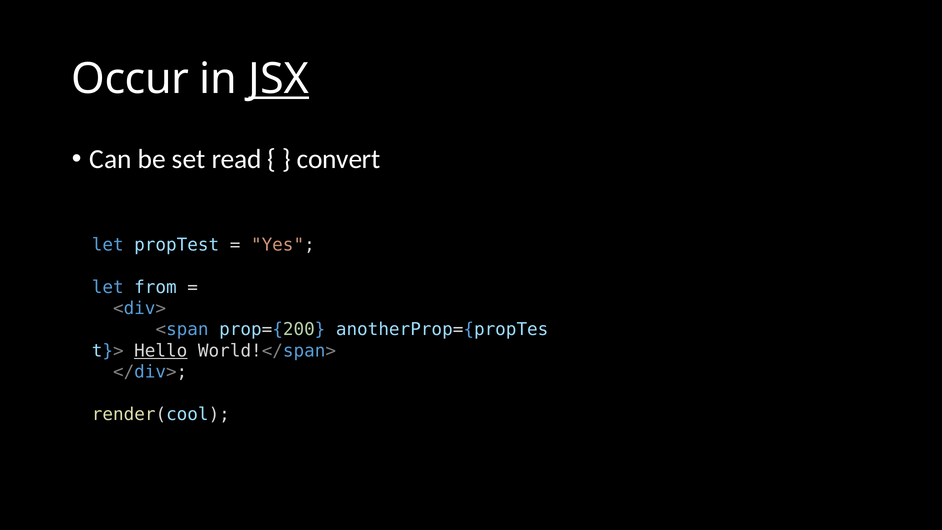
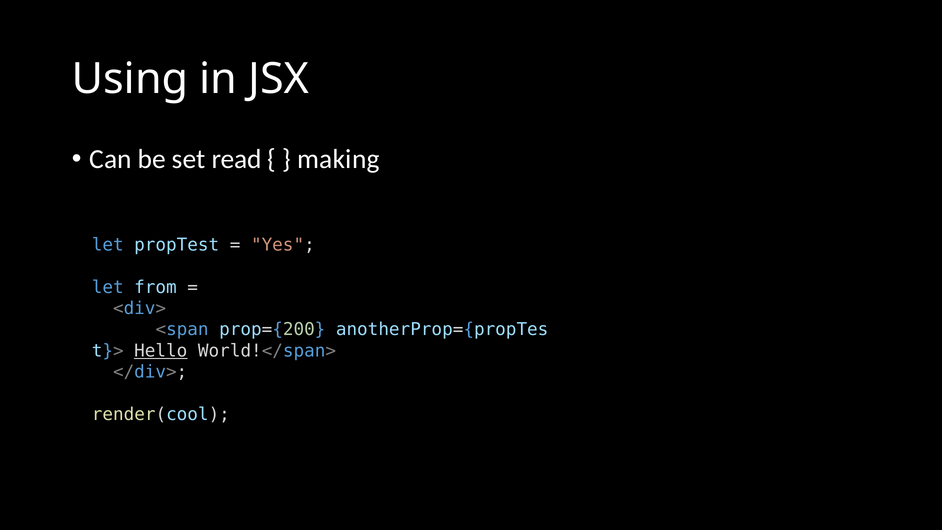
Occur: Occur -> Using (130, 79)
JSX underline: present -> none (279, 79)
convert: convert -> making (338, 159)
